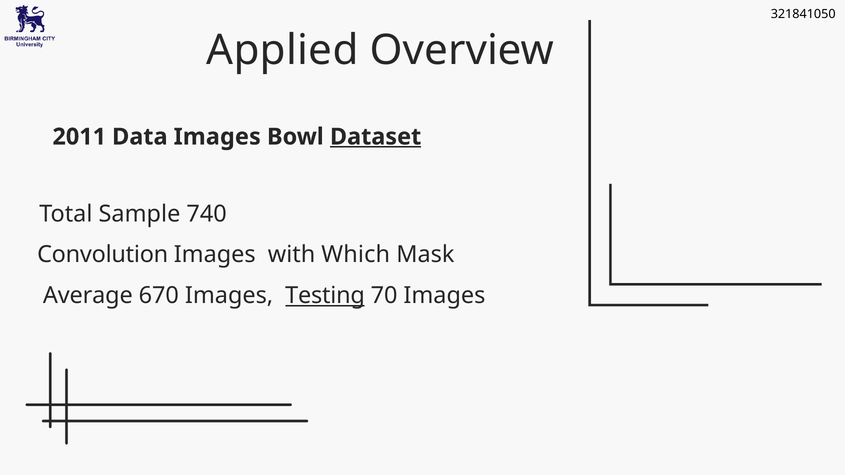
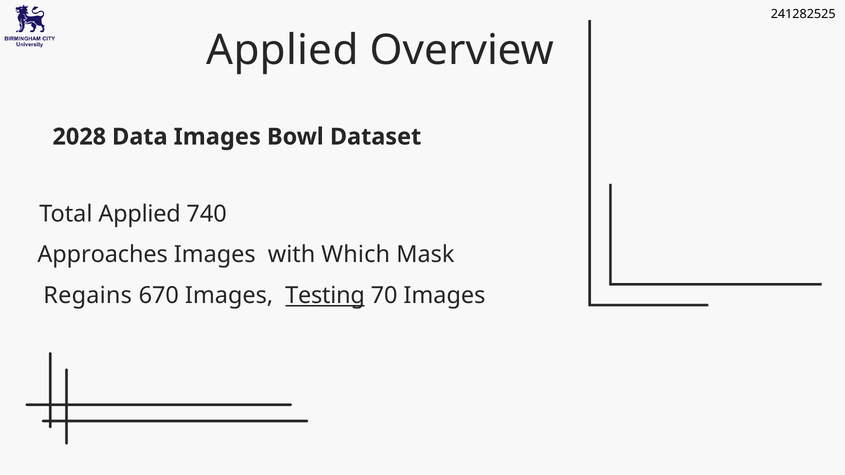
321841050: 321841050 -> 241282525 (803, 14)
2011: 2011 -> 2028 (79, 137)
Dataset underline: present -> none (376, 137)
Total Sample: Sample -> Applied (140, 214)
Convolution: Convolution -> Approaches (103, 255)
Average: Average -> Regains (88, 296)
